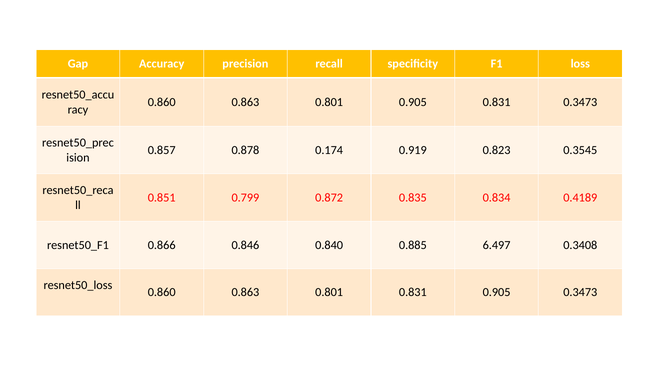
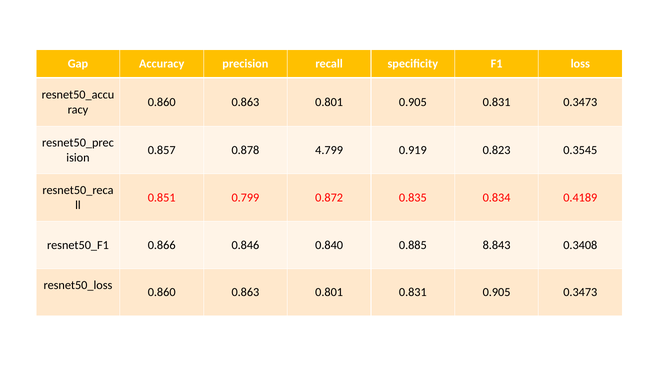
0.174: 0.174 -> 4.799 (329, 150)
6.497: 6.497 -> 8.843 (497, 245)
